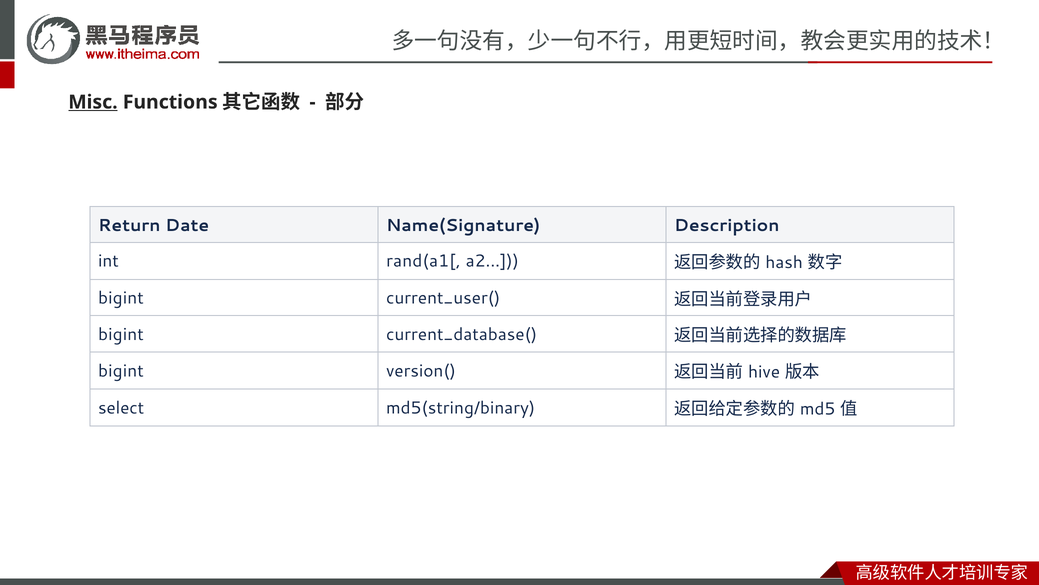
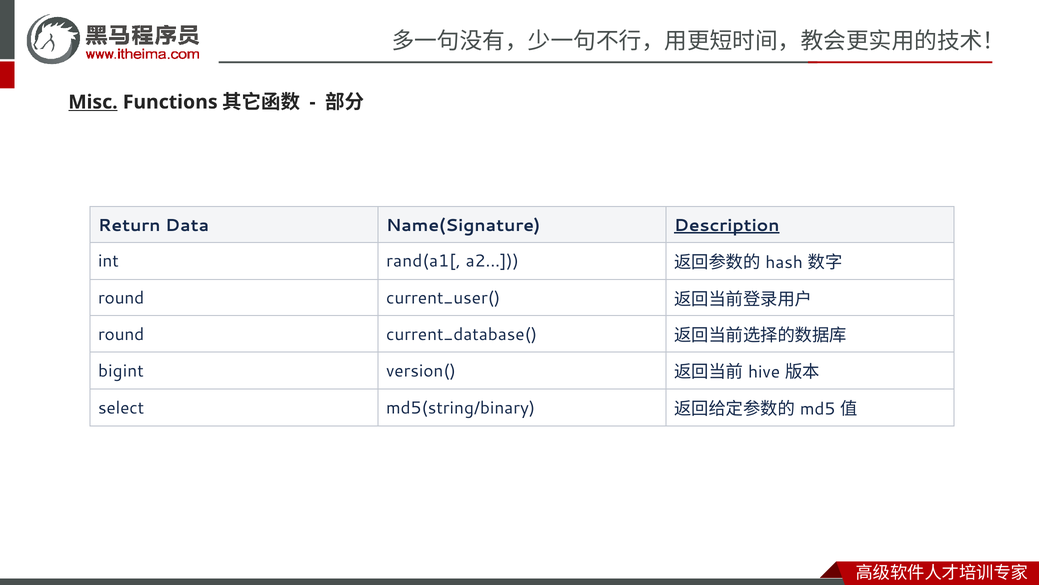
Date: Date -> Data (187, 225)
Description underline: none -> present (727, 225)
bigint: bigint -> round (121, 298)
bigint: bigint -> round (121, 334)
